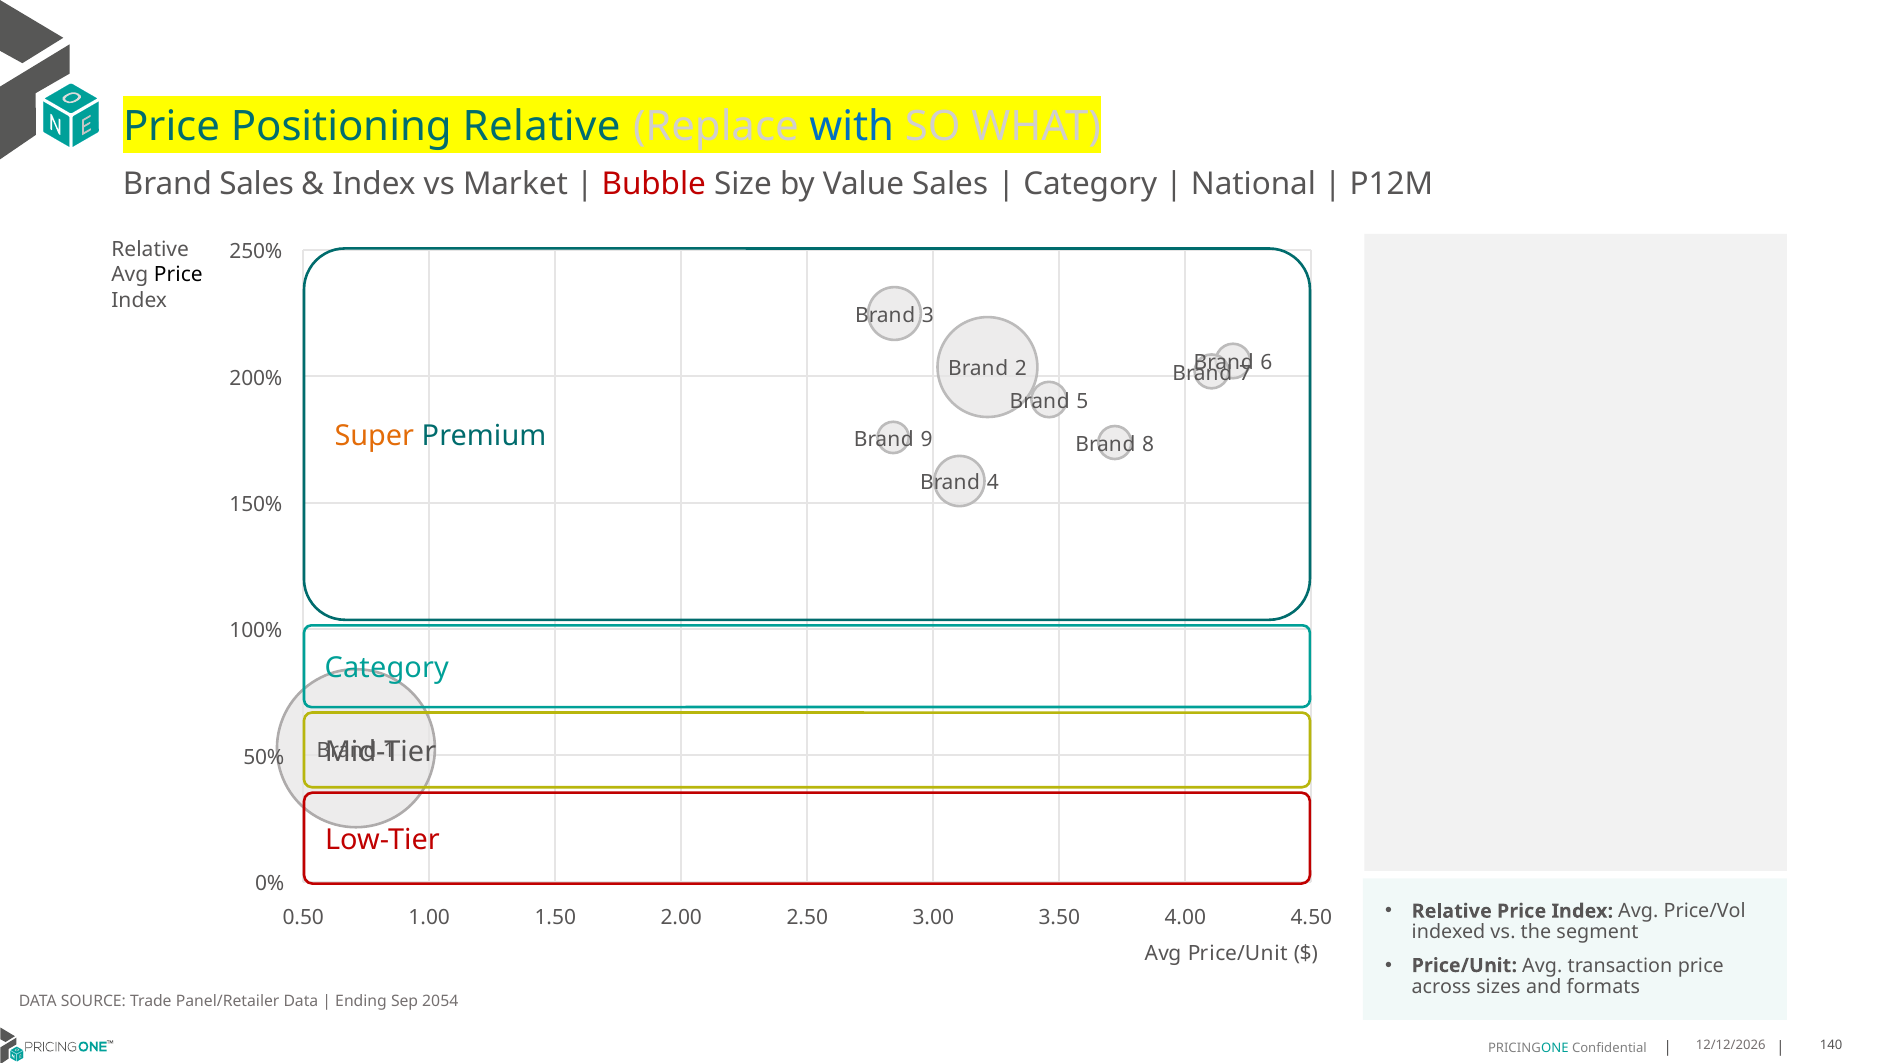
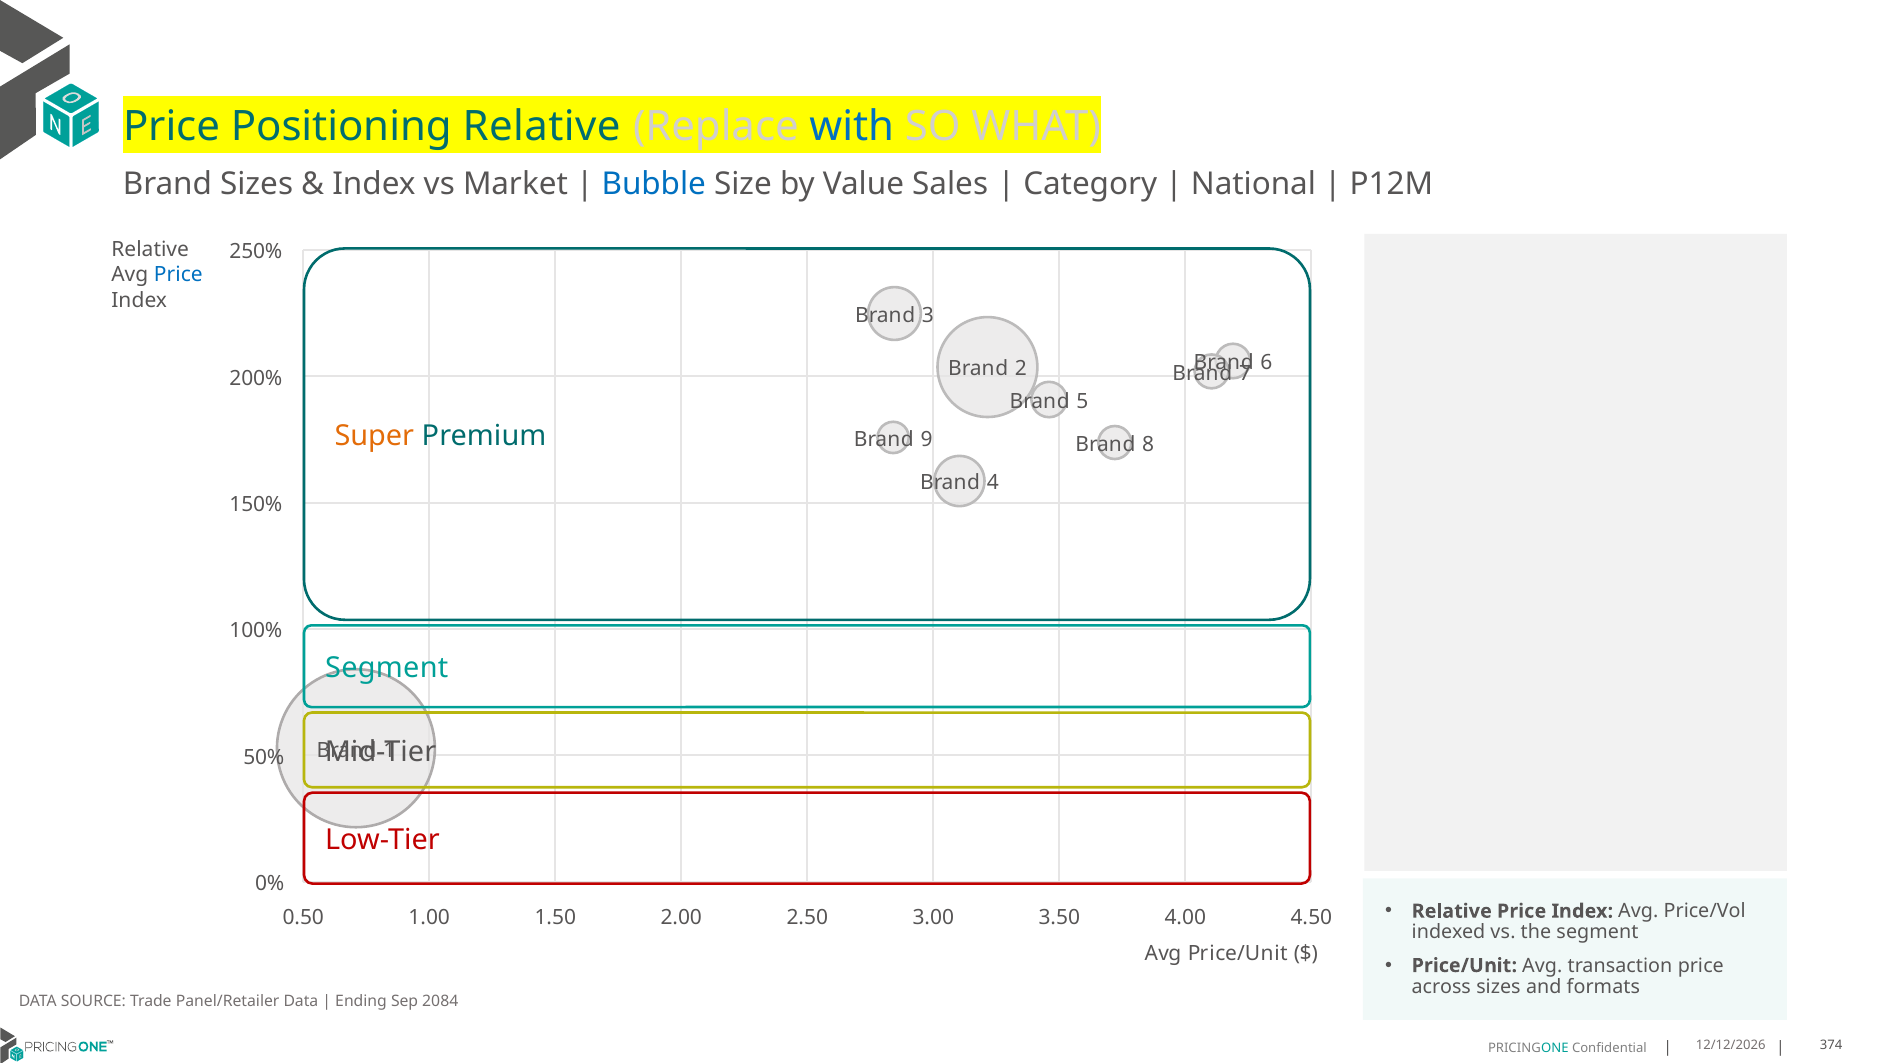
Brand Sales: Sales -> Sizes (257, 184)
Bubble colour: red -> blue (654, 184)
Price colour: black -> blue (178, 275)
Category: Category -> Segment (387, 668)
2054: 2054 -> 2084 (440, 1001)
140: 140 -> 374 (1831, 1045)
